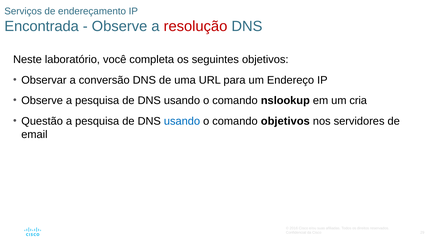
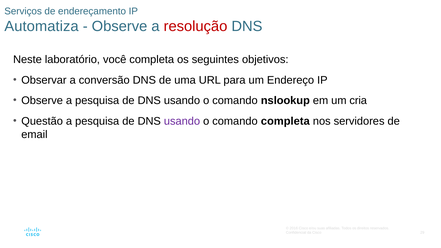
Encontrada: Encontrada -> Automatiza (42, 26)
usando colour: blue -> purple (182, 121)
comando objetivos: objetivos -> completa (285, 121)
